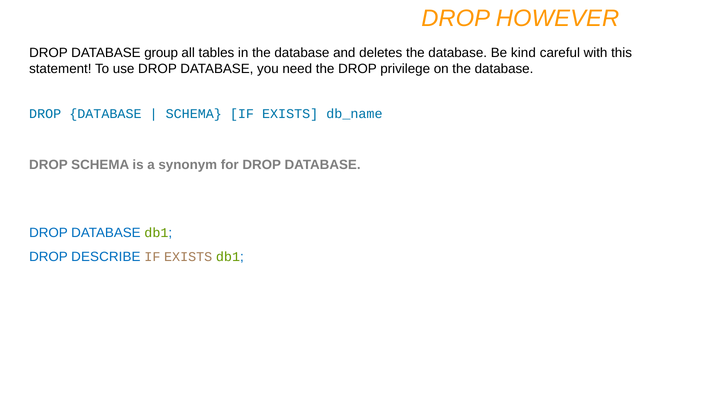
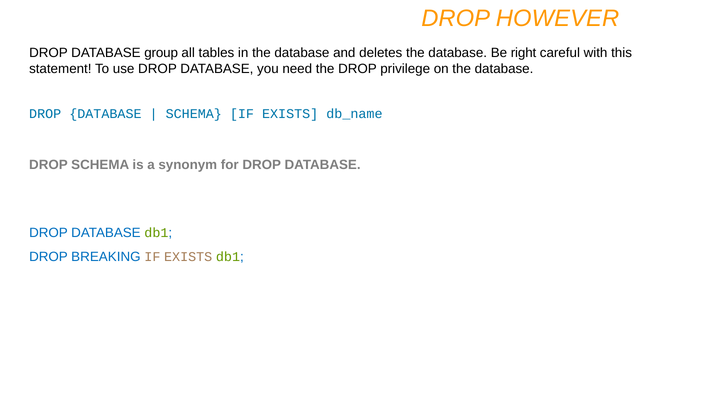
kind: kind -> right (524, 53)
DESCRIBE: DESCRIBE -> BREAKING (106, 257)
